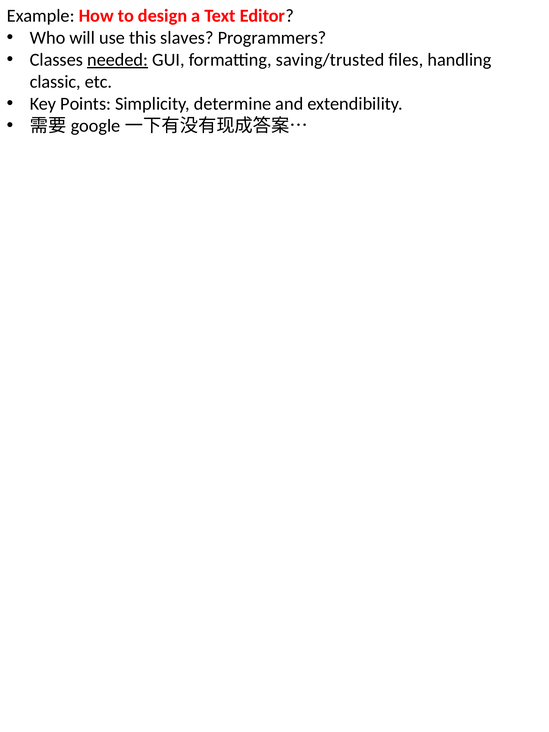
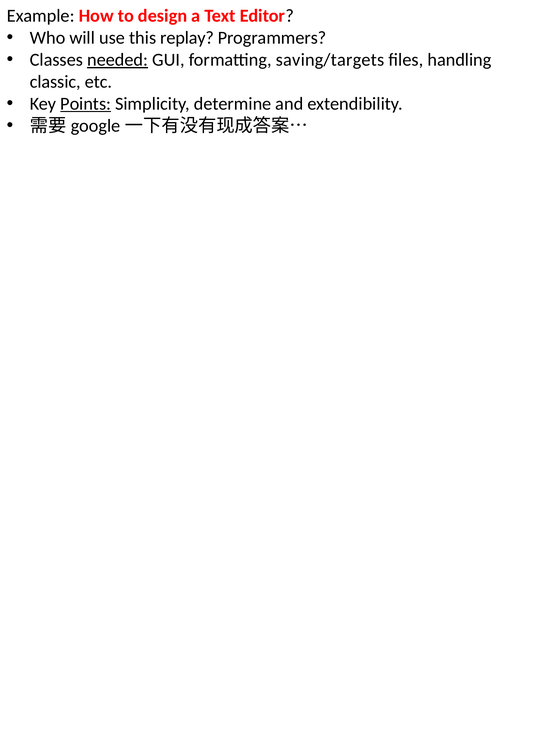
slaves: slaves -> replay (187, 38)
saving/trusted: saving/trusted -> saving/targets (330, 60)
Points underline: none -> present (86, 104)
